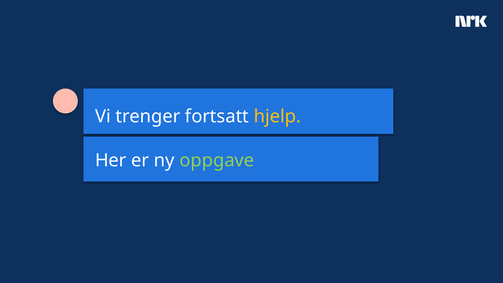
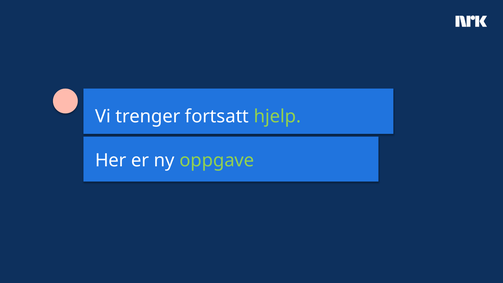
hjelp colour: yellow -> light green (277, 116)
